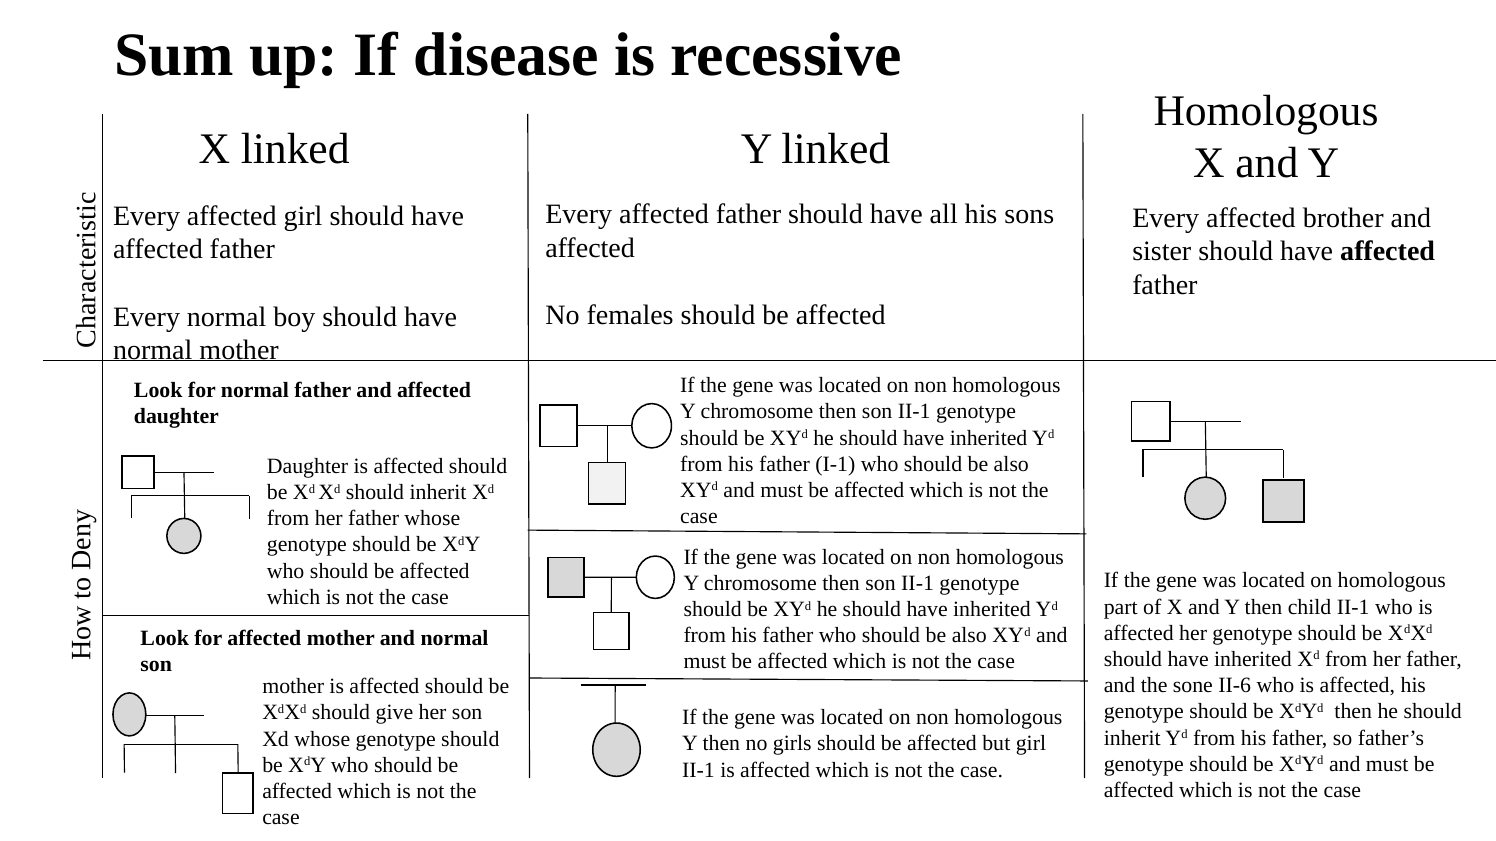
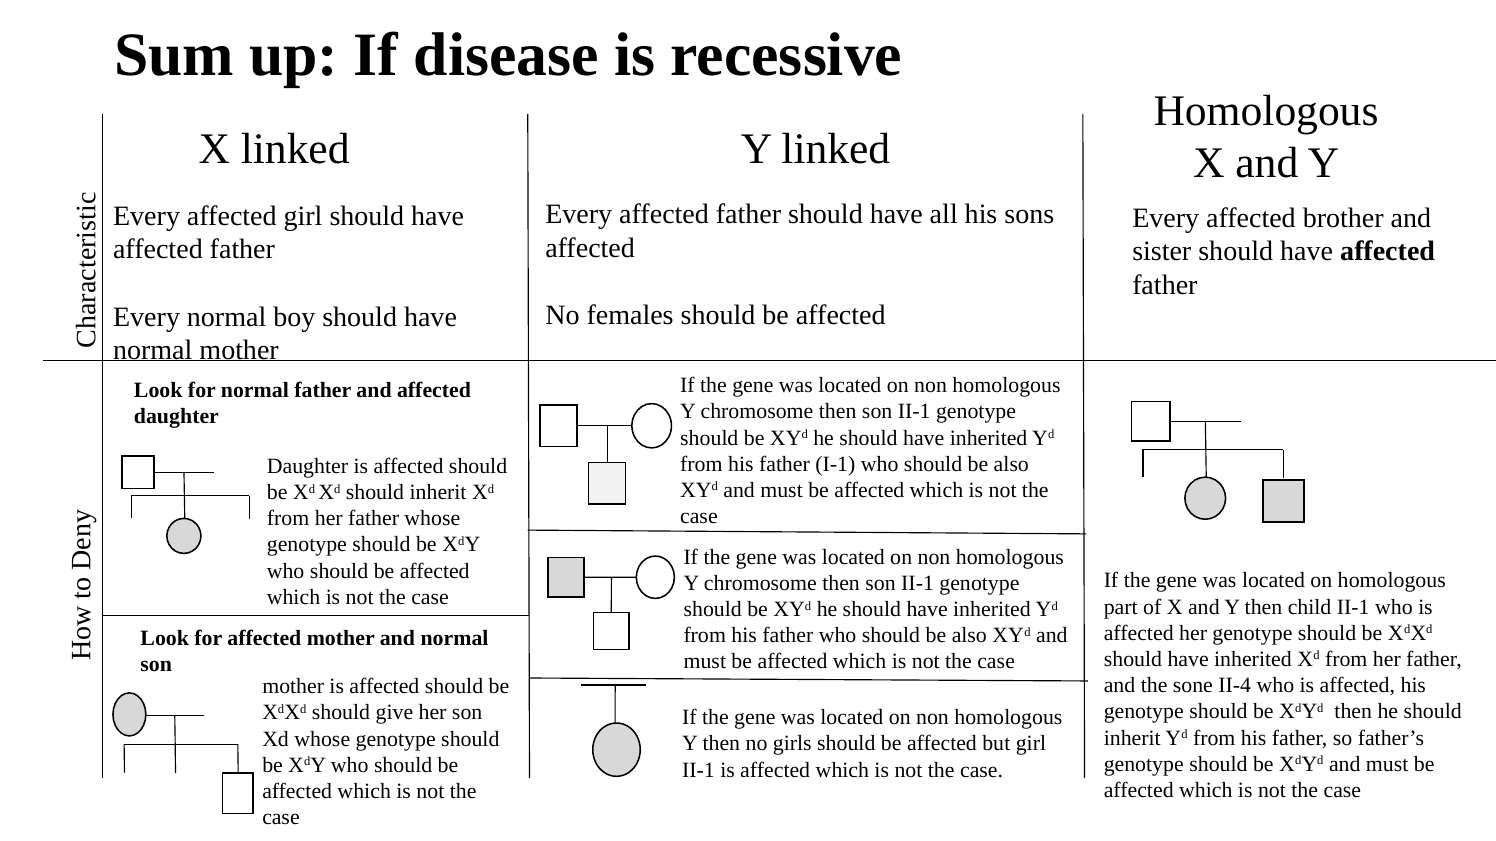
II-6: II-6 -> II-4 (1235, 686)
